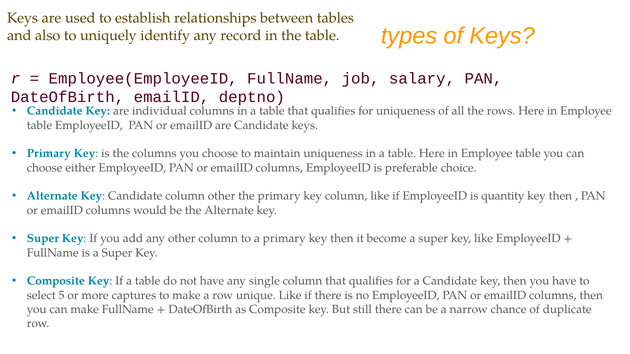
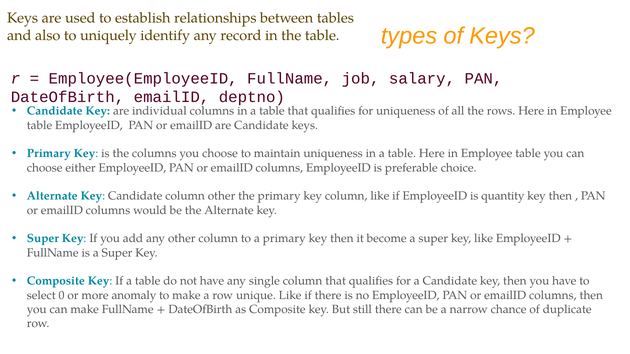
5: 5 -> 0 (61, 295)
captures: captures -> anomaly (134, 295)
